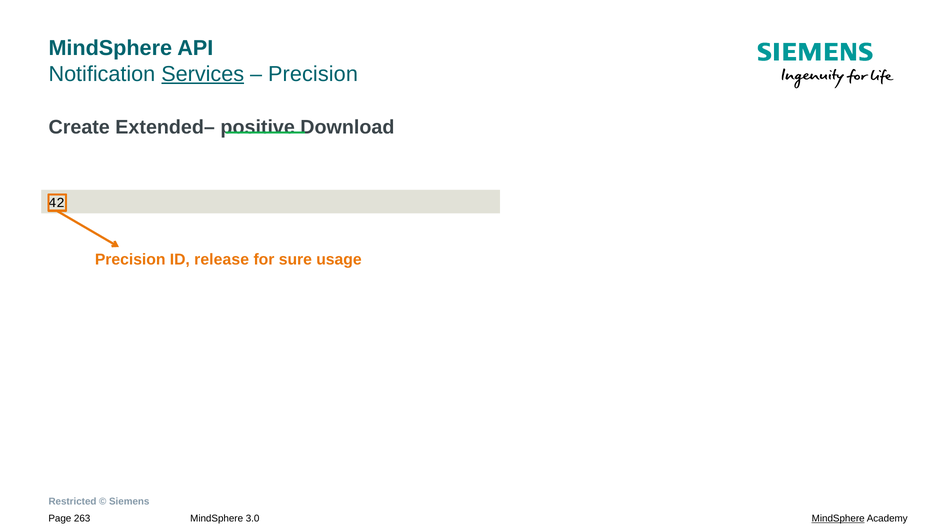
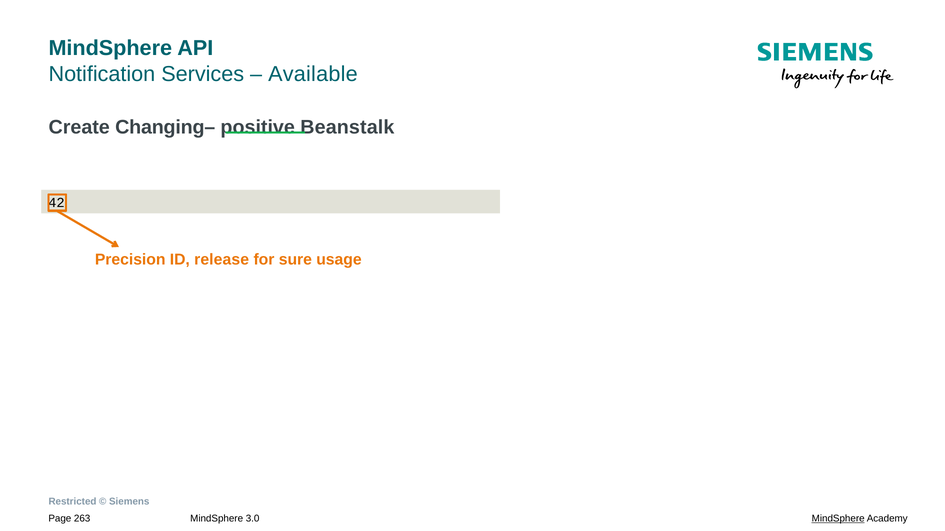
Services underline: present -> none (203, 74)
Precision: Precision -> Available (313, 74)
Extended–: Extended– -> Changing– (165, 127)
Download: Download -> Beanstalk (347, 127)
